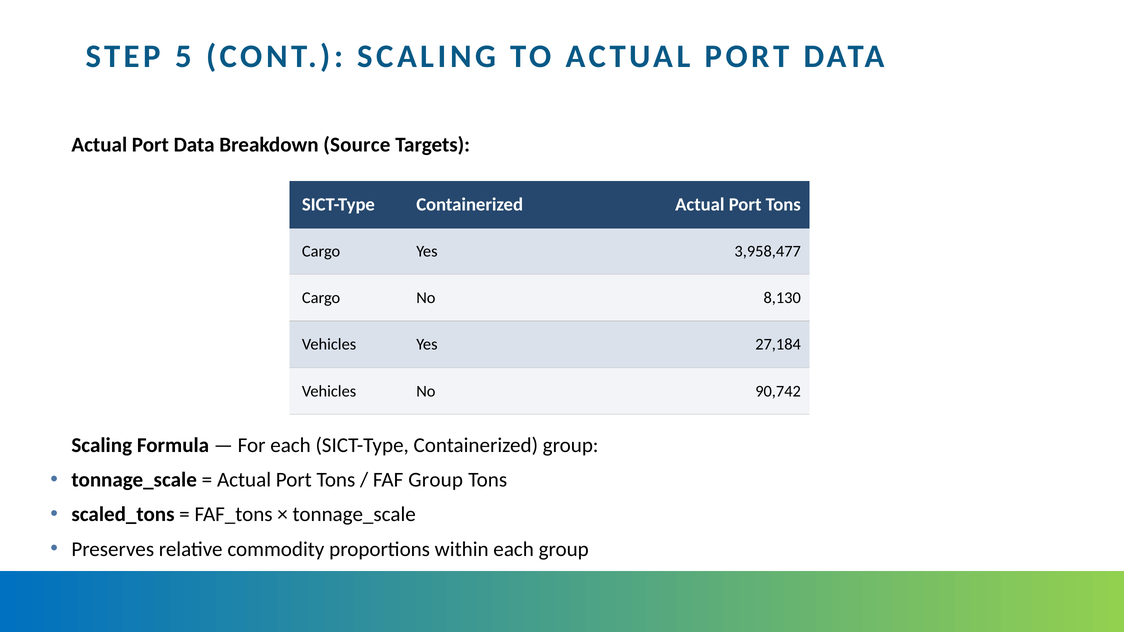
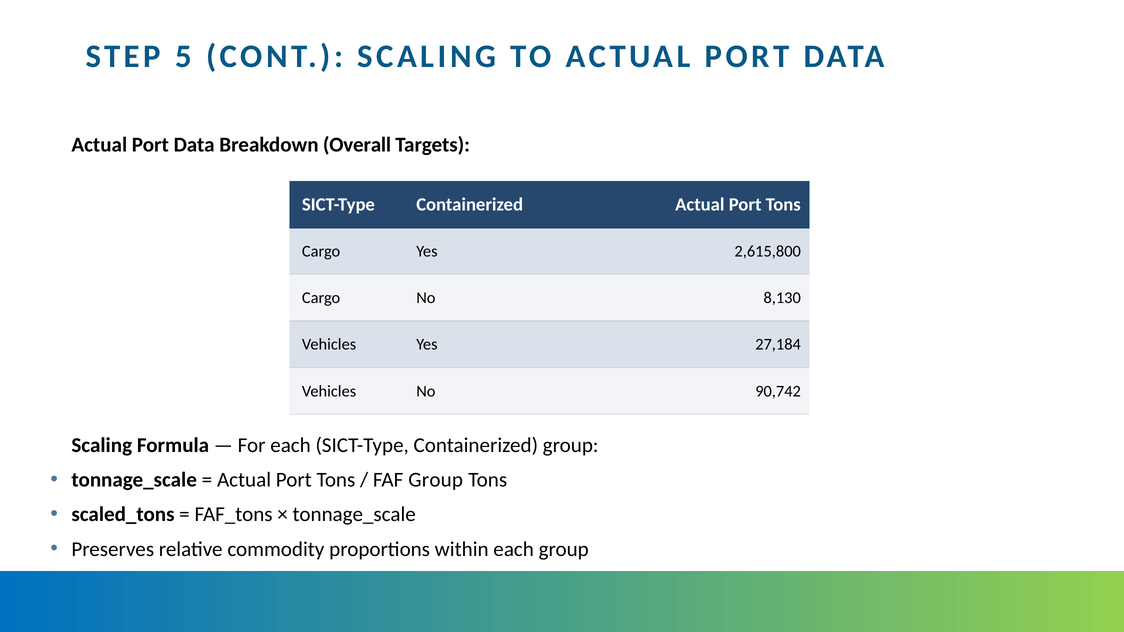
Source: Source -> Overall (357, 145)
3,958,477: 3,958,477 -> 2,615,800 (768, 251)
